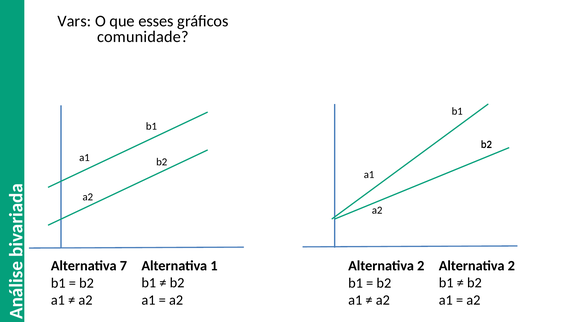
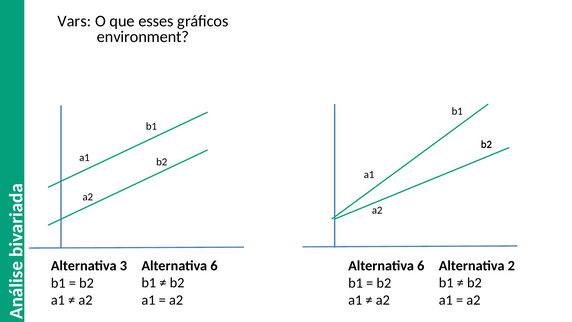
comunidade: comunidade -> environment (143, 37)
1: 1 -> 6 (214, 265)
7: 7 -> 3 (123, 266)
2: 2 -> 6 (421, 266)
